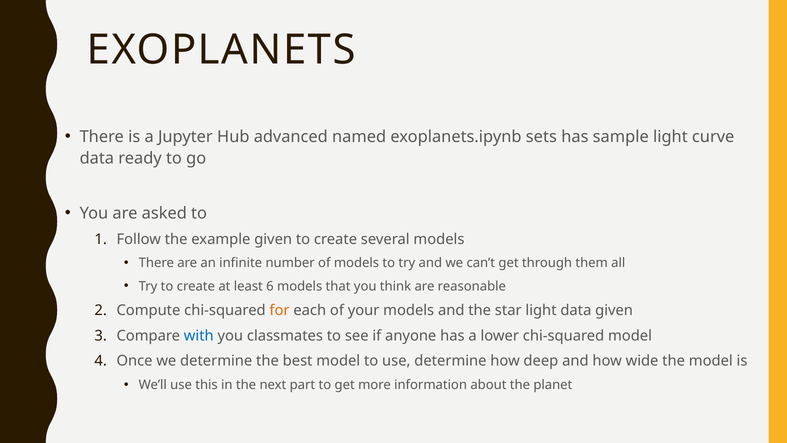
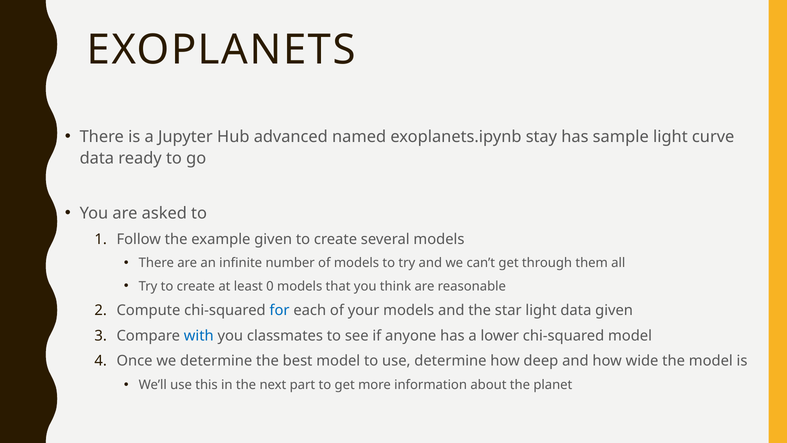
sets: sets -> stay (541, 137)
6: 6 -> 0 (270, 286)
for colour: orange -> blue (279, 310)
